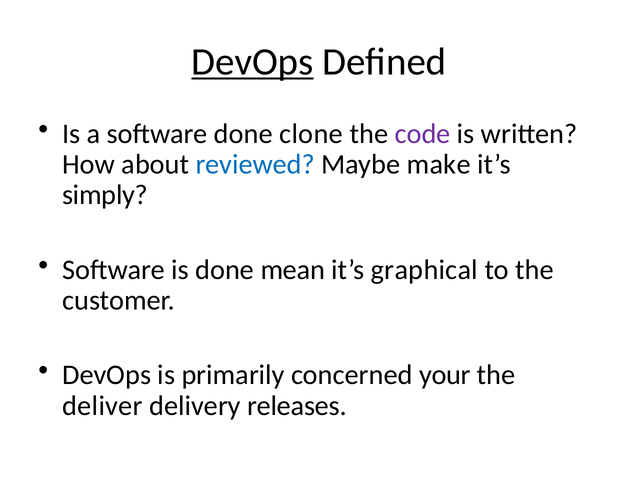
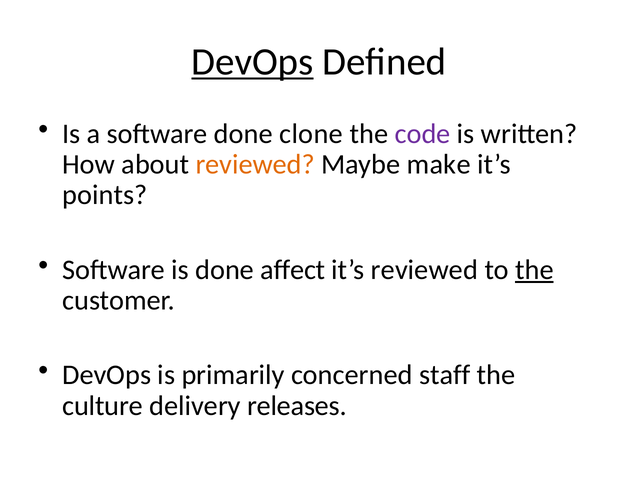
reviewed colour: blue -> orange (255, 164)
simply: simply -> points (105, 195)
mean: mean -> affect (293, 270)
it’s graphical: graphical -> reviewed (424, 270)
the underline: none -> present (534, 270)
your: your -> staff (445, 376)
deliver: deliver -> culture (103, 406)
